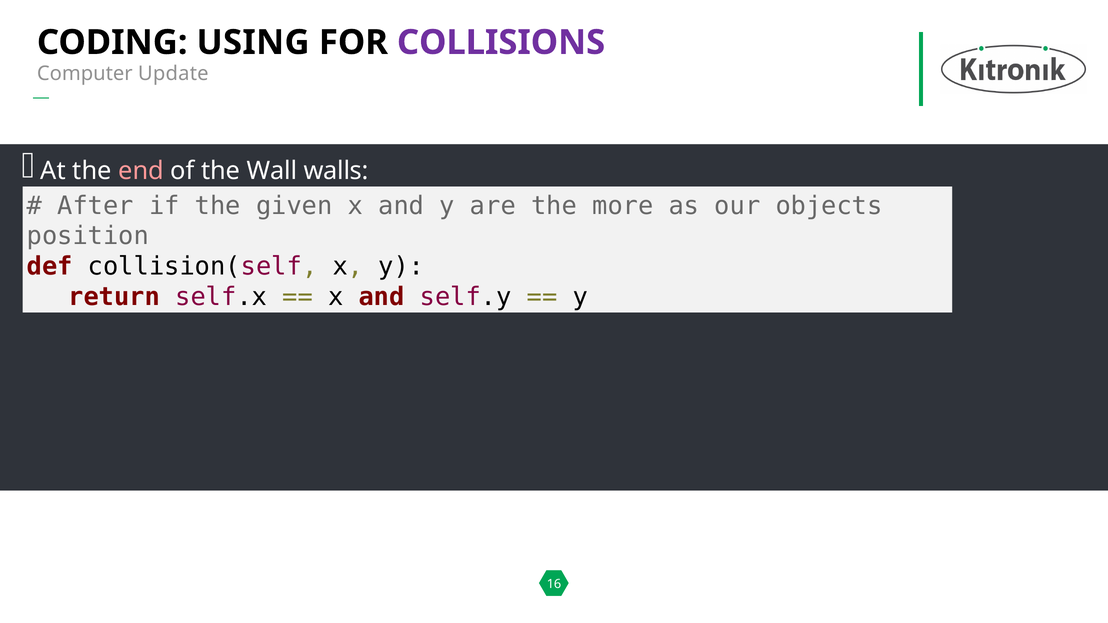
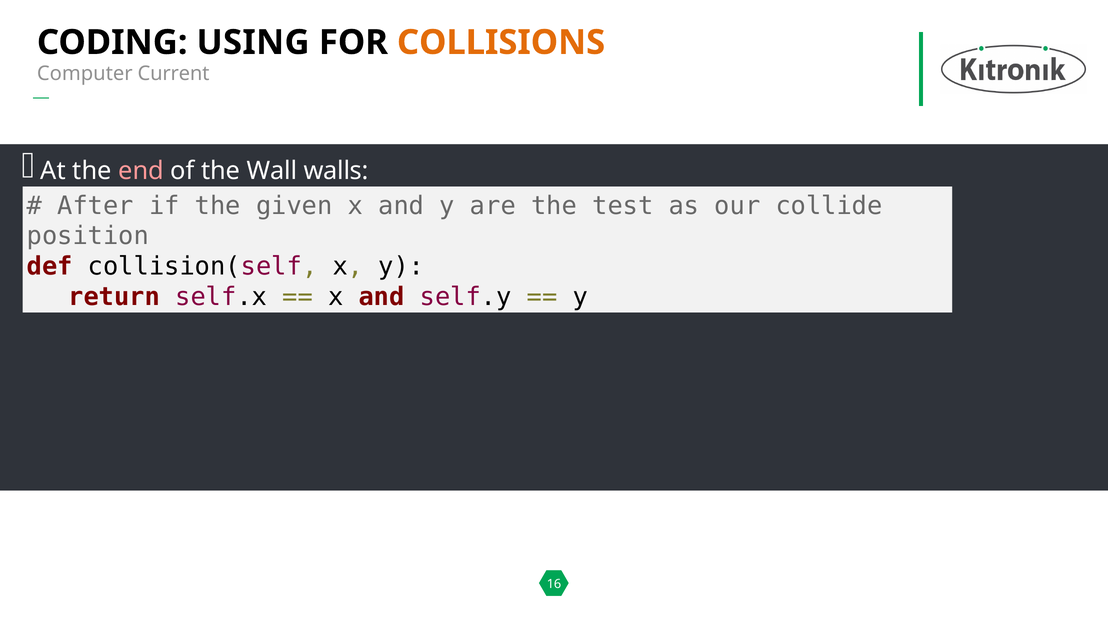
COLLISIONS colour: purple -> orange (501, 43)
Update: Update -> Current (174, 73)
more: more -> test (623, 206)
objects: objects -> collide (829, 206)
